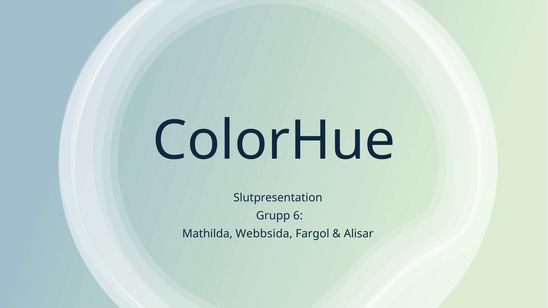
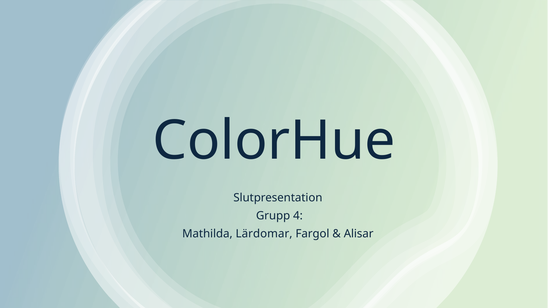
6: 6 -> 4 (298, 216)
Webbsida: Webbsida -> Lärdomar (264, 234)
